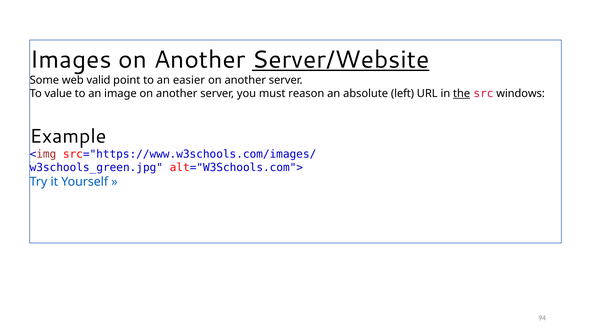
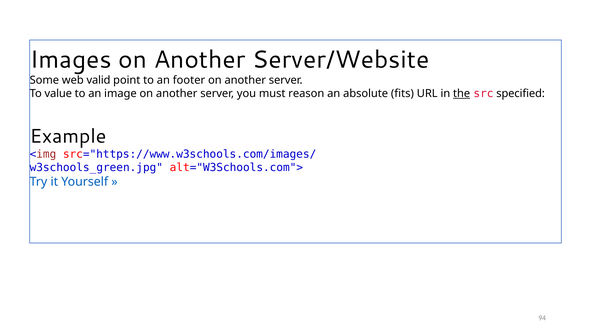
Server/Website underline: present -> none (341, 60)
easier: easier -> footer (189, 80)
left: left -> fits (402, 93)
windows: windows -> specified (521, 93)
